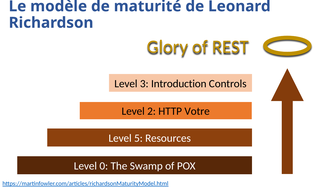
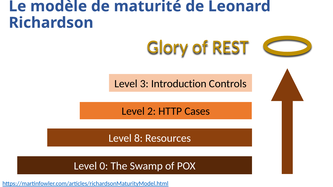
Votre: Votre -> Cases (197, 112)
5: 5 -> 8 (138, 139)
